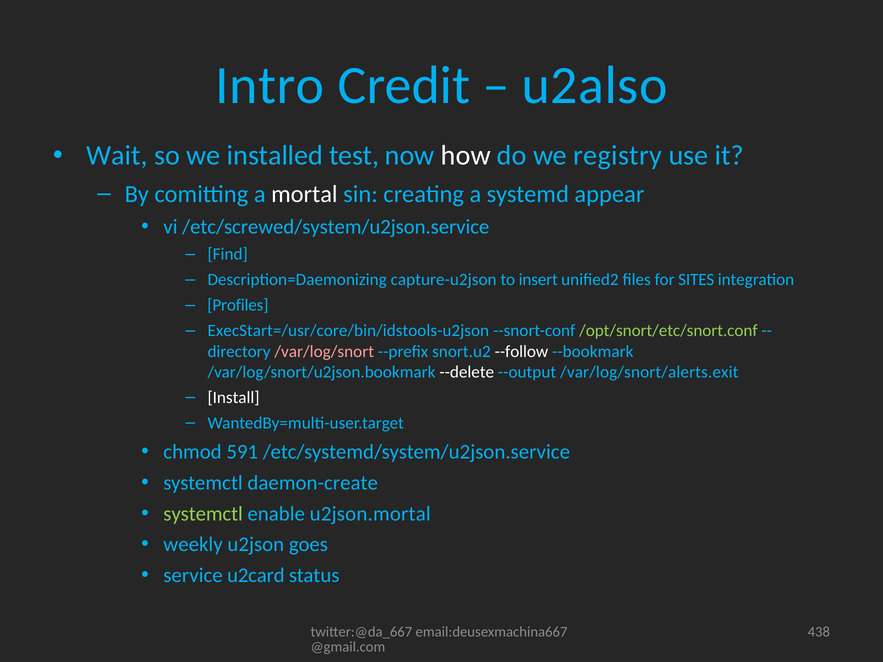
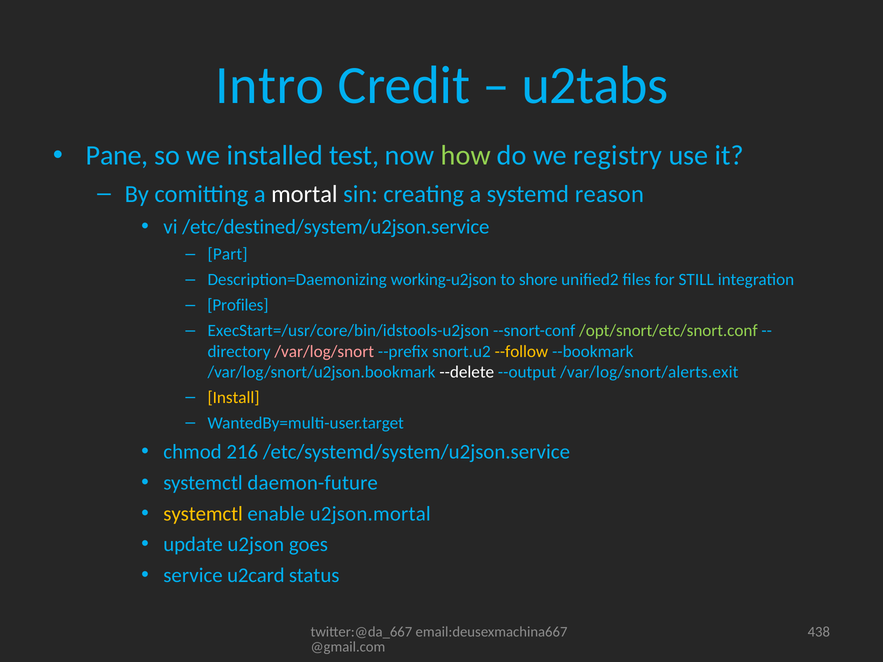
u2also: u2also -> u2tabs (595, 85)
Wait: Wait -> Pane (117, 156)
how colour: white -> light green (466, 156)
appear: appear -> reason (609, 194)
/etc/screwed/system/u2json.service: /etc/screwed/system/u2json.service -> /etc/destined/system/u2json.service (336, 227)
Find: Find -> Part (228, 254)
capture-u2json: capture-u2json -> working-u2json (444, 280)
insert: insert -> shore (538, 280)
SITES: SITES -> STILL (696, 280)
--follow colour: white -> yellow (521, 351)
Install colour: white -> yellow (234, 398)
591: 591 -> 216 (242, 452)
daemon-create: daemon-create -> daemon-future (313, 483)
systemctl colour: light green -> yellow (203, 514)
weekly: weekly -> update (193, 545)
